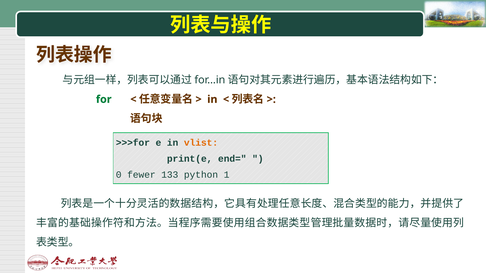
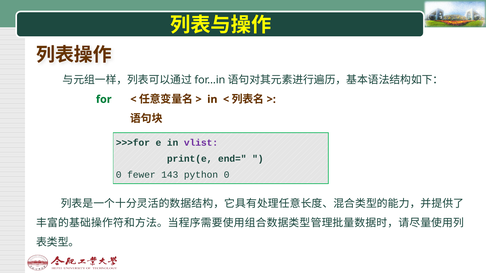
vlist colour: orange -> purple (201, 143)
133: 133 -> 143 (170, 175)
python 1: 1 -> 0 (227, 175)
